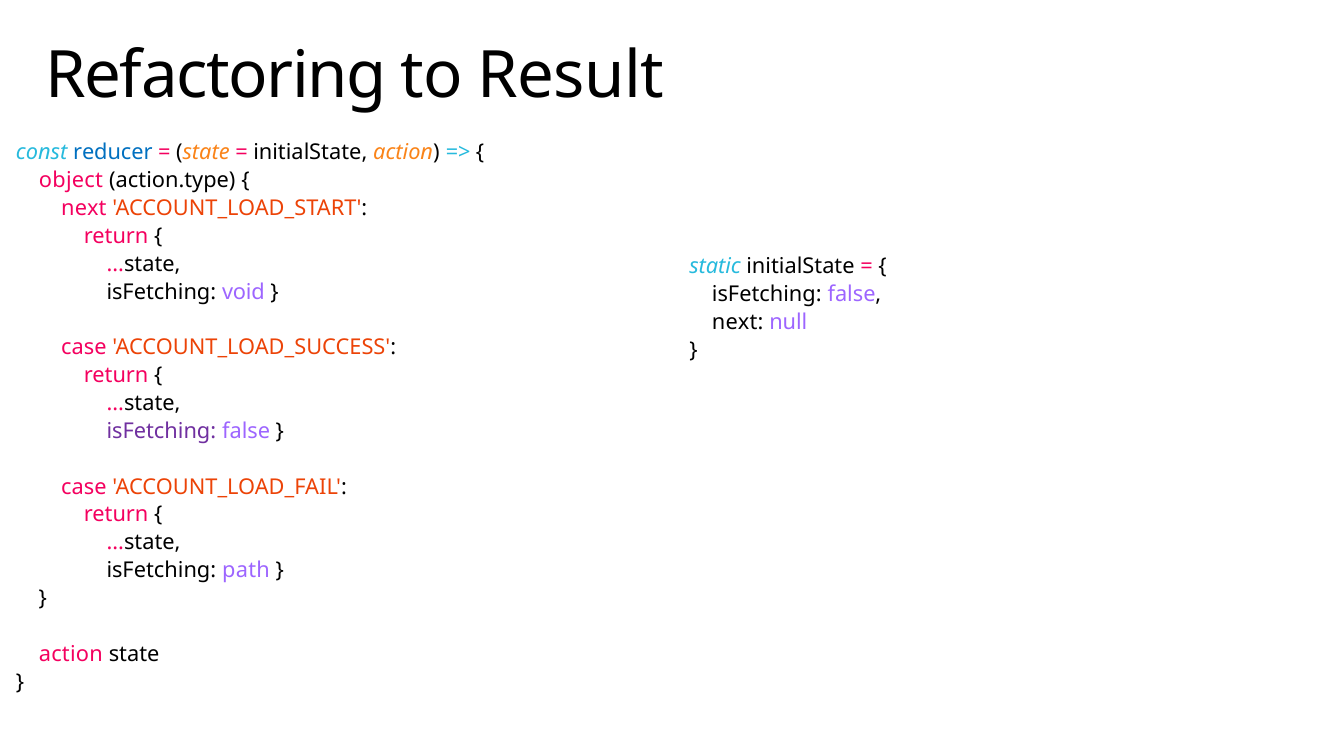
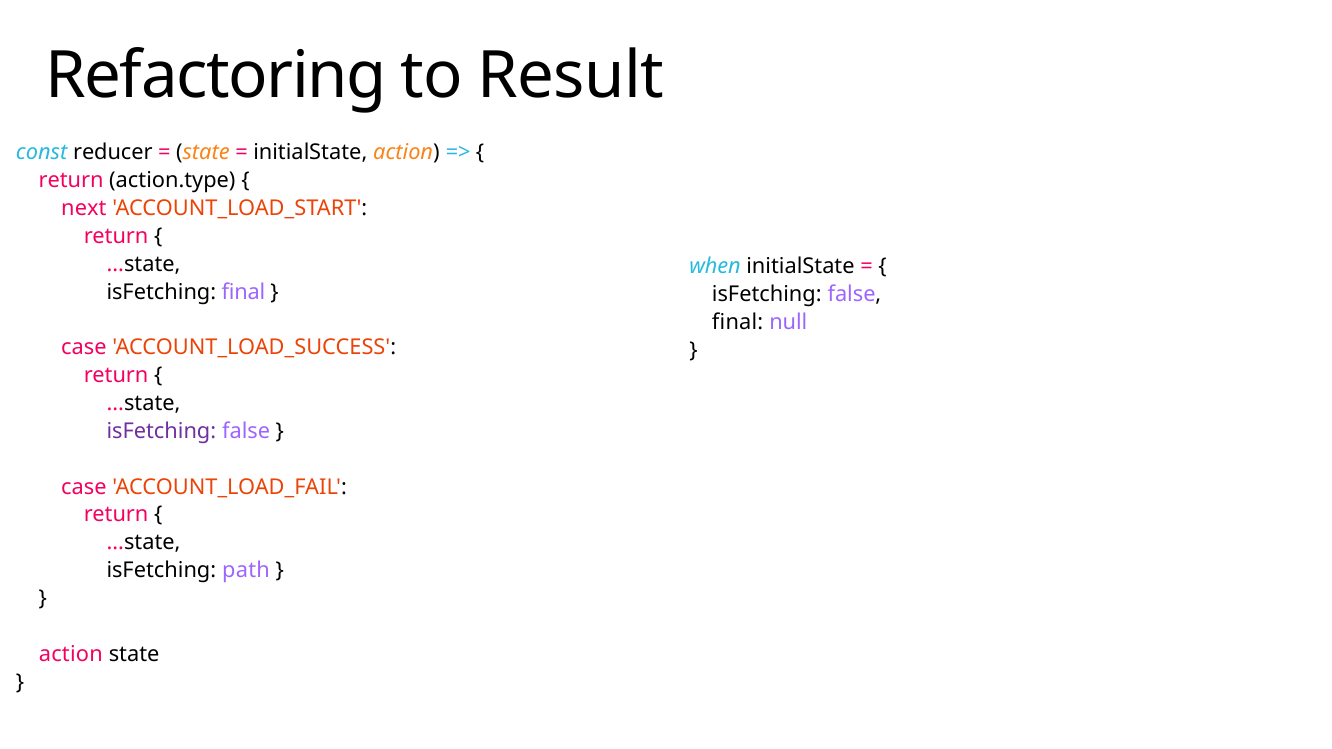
reducer colour: blue -> black (113, 152)
object: object -> return (71, 180)
static: static -> when (715, 266)
isFetching void: void -> final (243, 292)
next: next -> final (738, 322)
